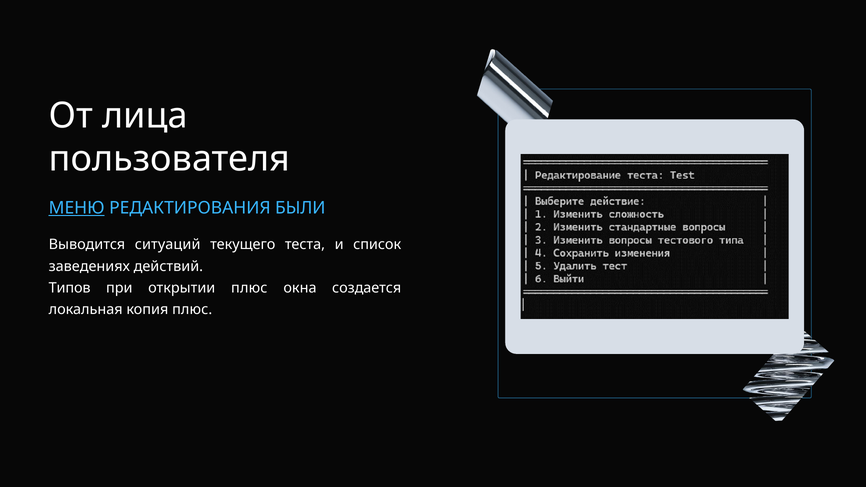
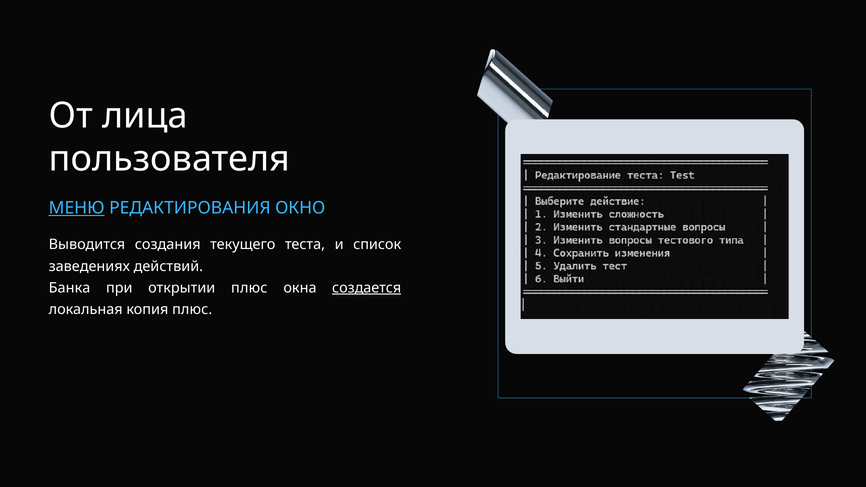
БЫЛИ: БЫЛИ -> ОКНО (300, 208)
ситуаций: ситуаций -> создания (168, 245)
Типов: Типов -> Банка (70, 288)
создается underline: none -> present (367, 288)
